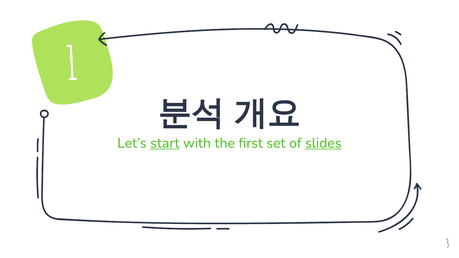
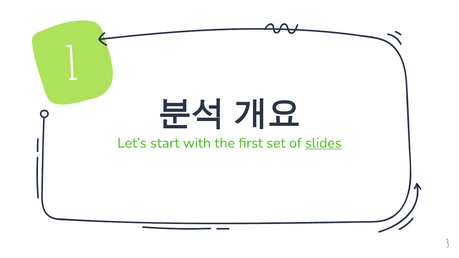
start underline: present -> none (165, 143)
